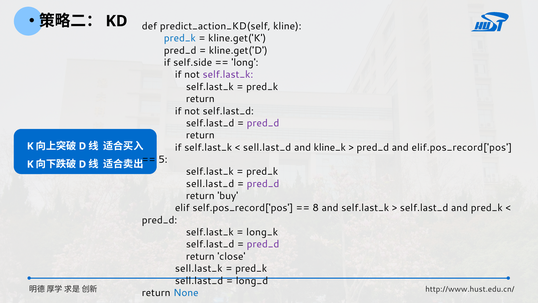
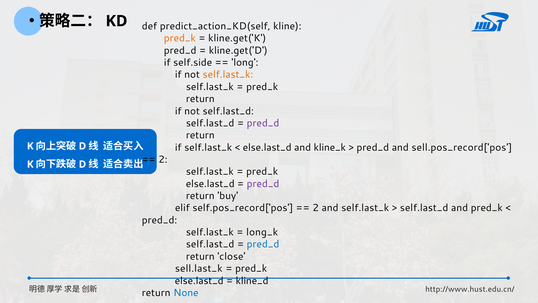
pred_k colour: blue -> orange (180, 38)
self.last_k colour: purple -> orange (228, 75)
sell.last_d: sell.last_d -> else.last_d (267, 147)
elif.pos_record['pos: elif.pos_record['pos -> sell.pos_record['pos (462, 147)
5: 5 -> 2 (163, 159)
sell.last_d: sell.last_d -> else.last_d (210, 184)
8: 8 -> 2 (316, 208)
pred_d colour: purple -> blue (263, 244)
sell.last_d: sell.last_d -> else.last_d (199, 280)
long_d: long_d -> kline_d (252, 280)
